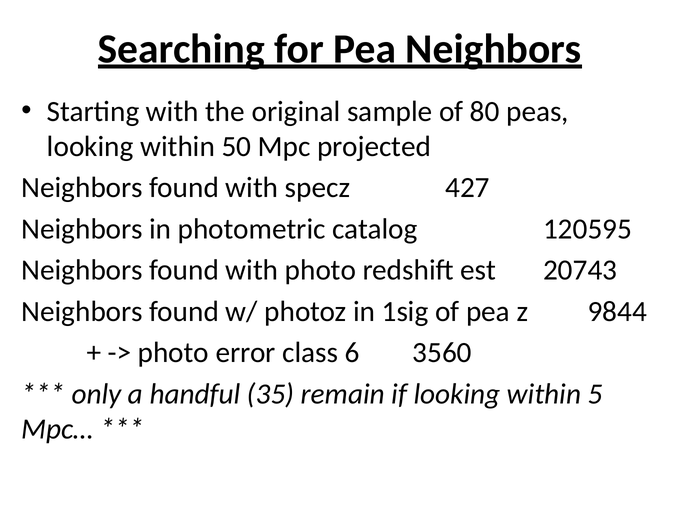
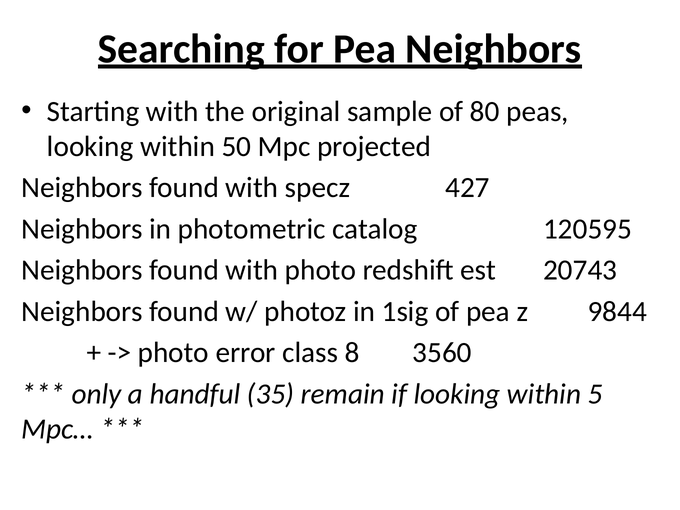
6: 6 -> 8 (352, 353)
